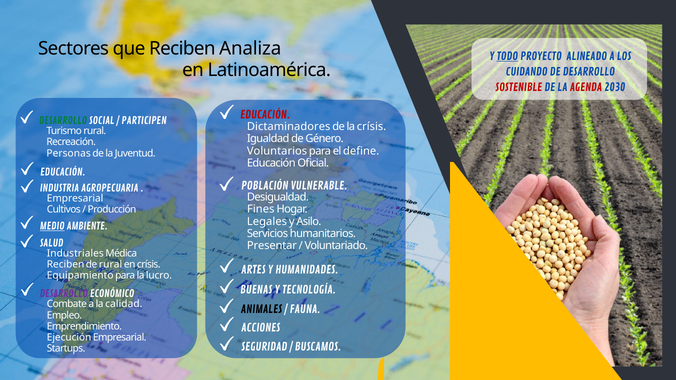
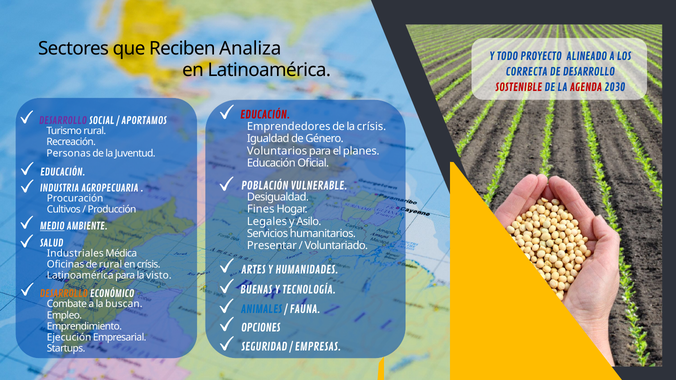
TODO underline: present -> none (507, 56)
CUIDANDO: CUIDANDO -> CORRECTA (527, 72)
DESARROLLO colour: green -> purple (63, 121)
PARTICIPEN: PARTICIPEN -> APORTAMOS (144, 121)
Dictaminadores: Dictaminadores -> Emprendedores (289, 127)
define: define -> planes (361, 151)
Empresarial: Empresarial -> Procuración (75, 198)
Reciben: Reciben -> Oficinas (66, 265)
Equipamiento: Equipamiento -> Latinoamérica (80, 276)
lucro: lucro -> visto (159, 276)
DESARROLLO colour: purple -> orange (64, 294)
calidad: calidad -> buscan (124, 304)
ANIMALES colour: black -> blue (261, 310)
ACCIONES: ACCIONES -> OPCIONES (261, 328)
BUSCAMOS: BUSCAMOS -> EMPRESAS (318, 347)
